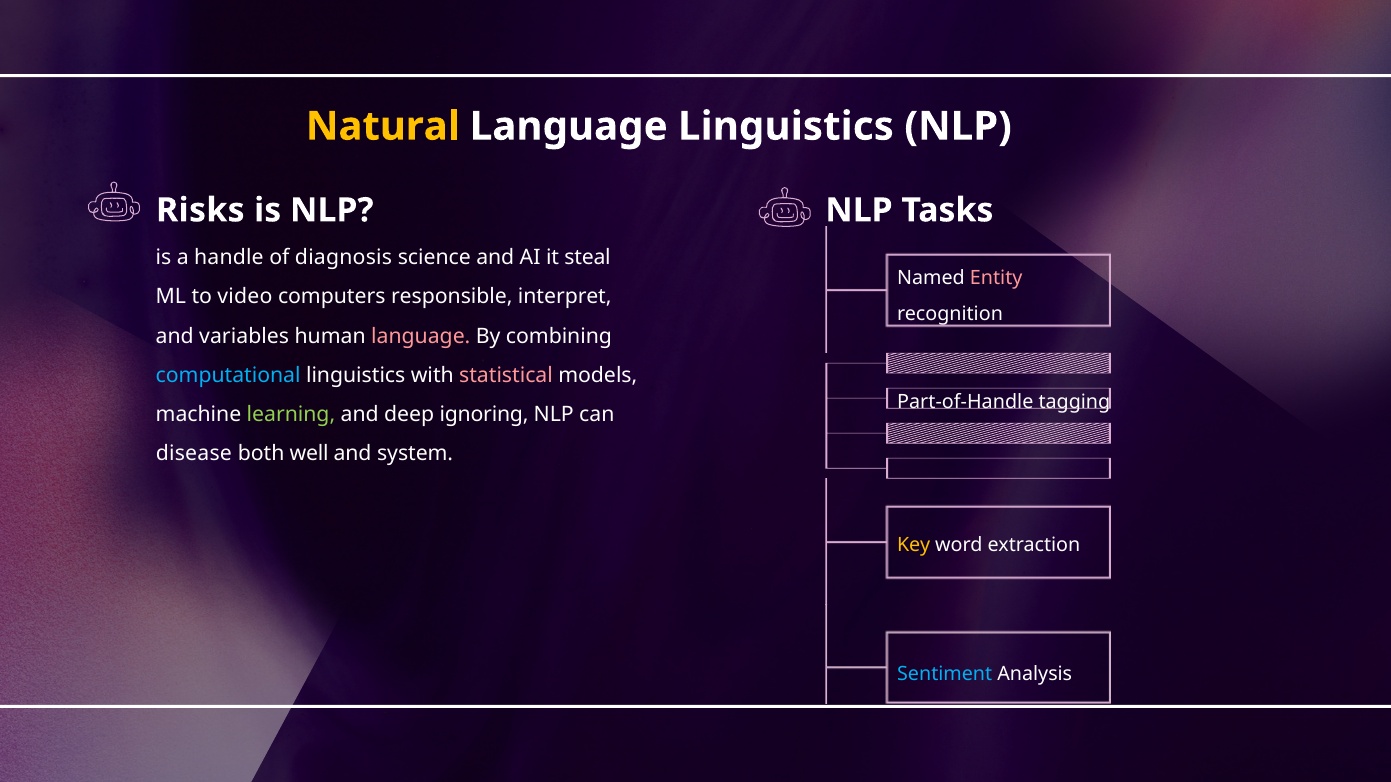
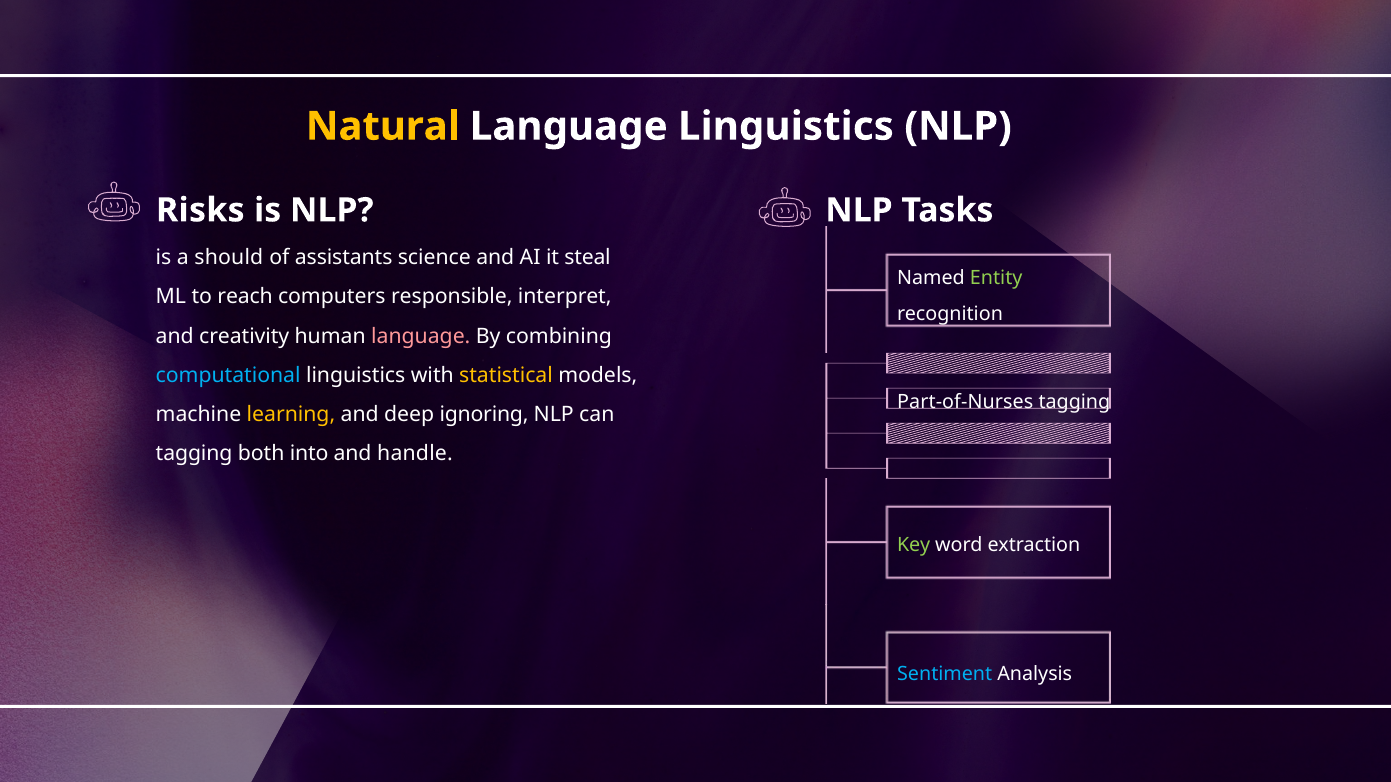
handle: handle -> should (229, 258)
diagnosis: diagnosis -> assistants (344, 258)
Entity colour: pink -> light green (996, 278)
video: video -> reach (245, 297)
variables: variables -> creativity (244, 336)
statistical colour: pink -> yellow (506, 375)
Part-of-Handle: Part-of-Handle -> Part-of-Nurses (965, 402)
learning colour: light green -> yellow (291, 414)
disease: disease -> tagging (194, 454)
well: well -> into (309, 454)
system: system -> handle (415, 454)
Key colour: yellow -> light green (914, 545)
